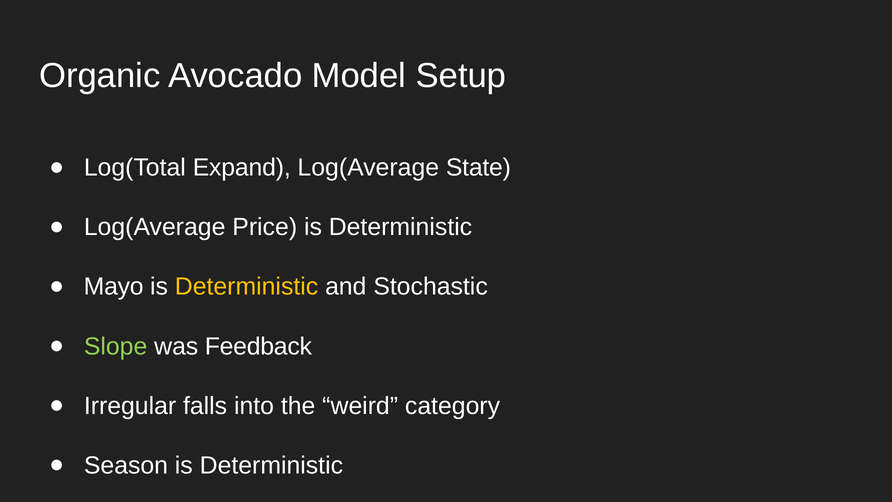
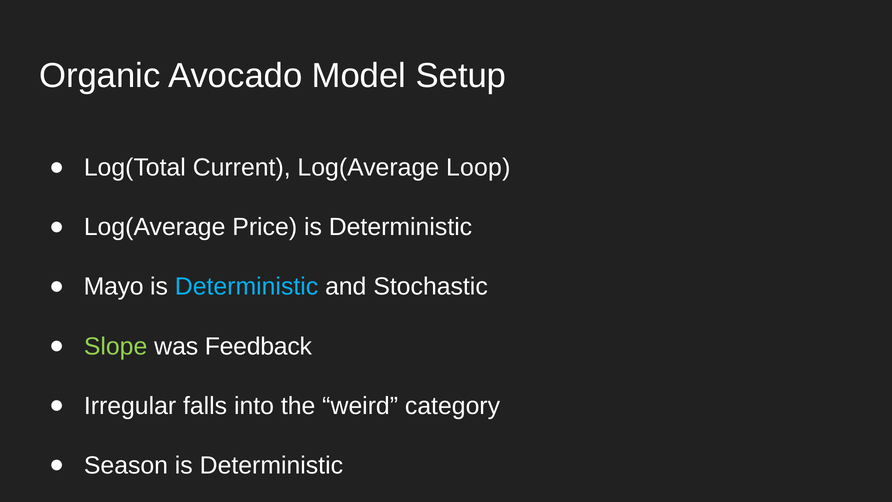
Expand: Expand -> Current (242, 168)
State: State -> Loop (478, 168)
Deterministic colour: yellow -> light blue (247, 287)
